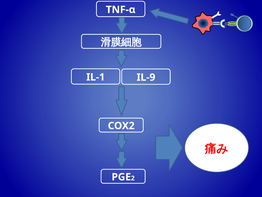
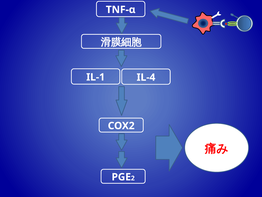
IL-9: IL-9 -> IL-4 (146, 77)
